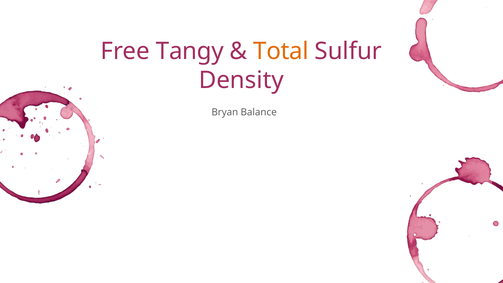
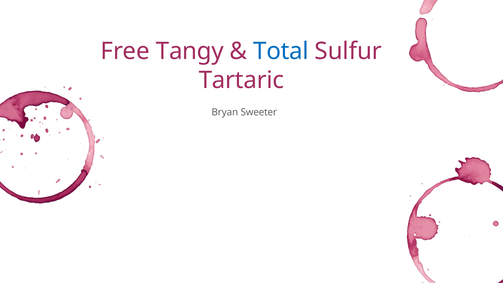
Total colour: orange -> blue (281, 51)
Density: Density -> Tartaric (241, 80)
Balance: Balance -> Sweeter (259, 112)
